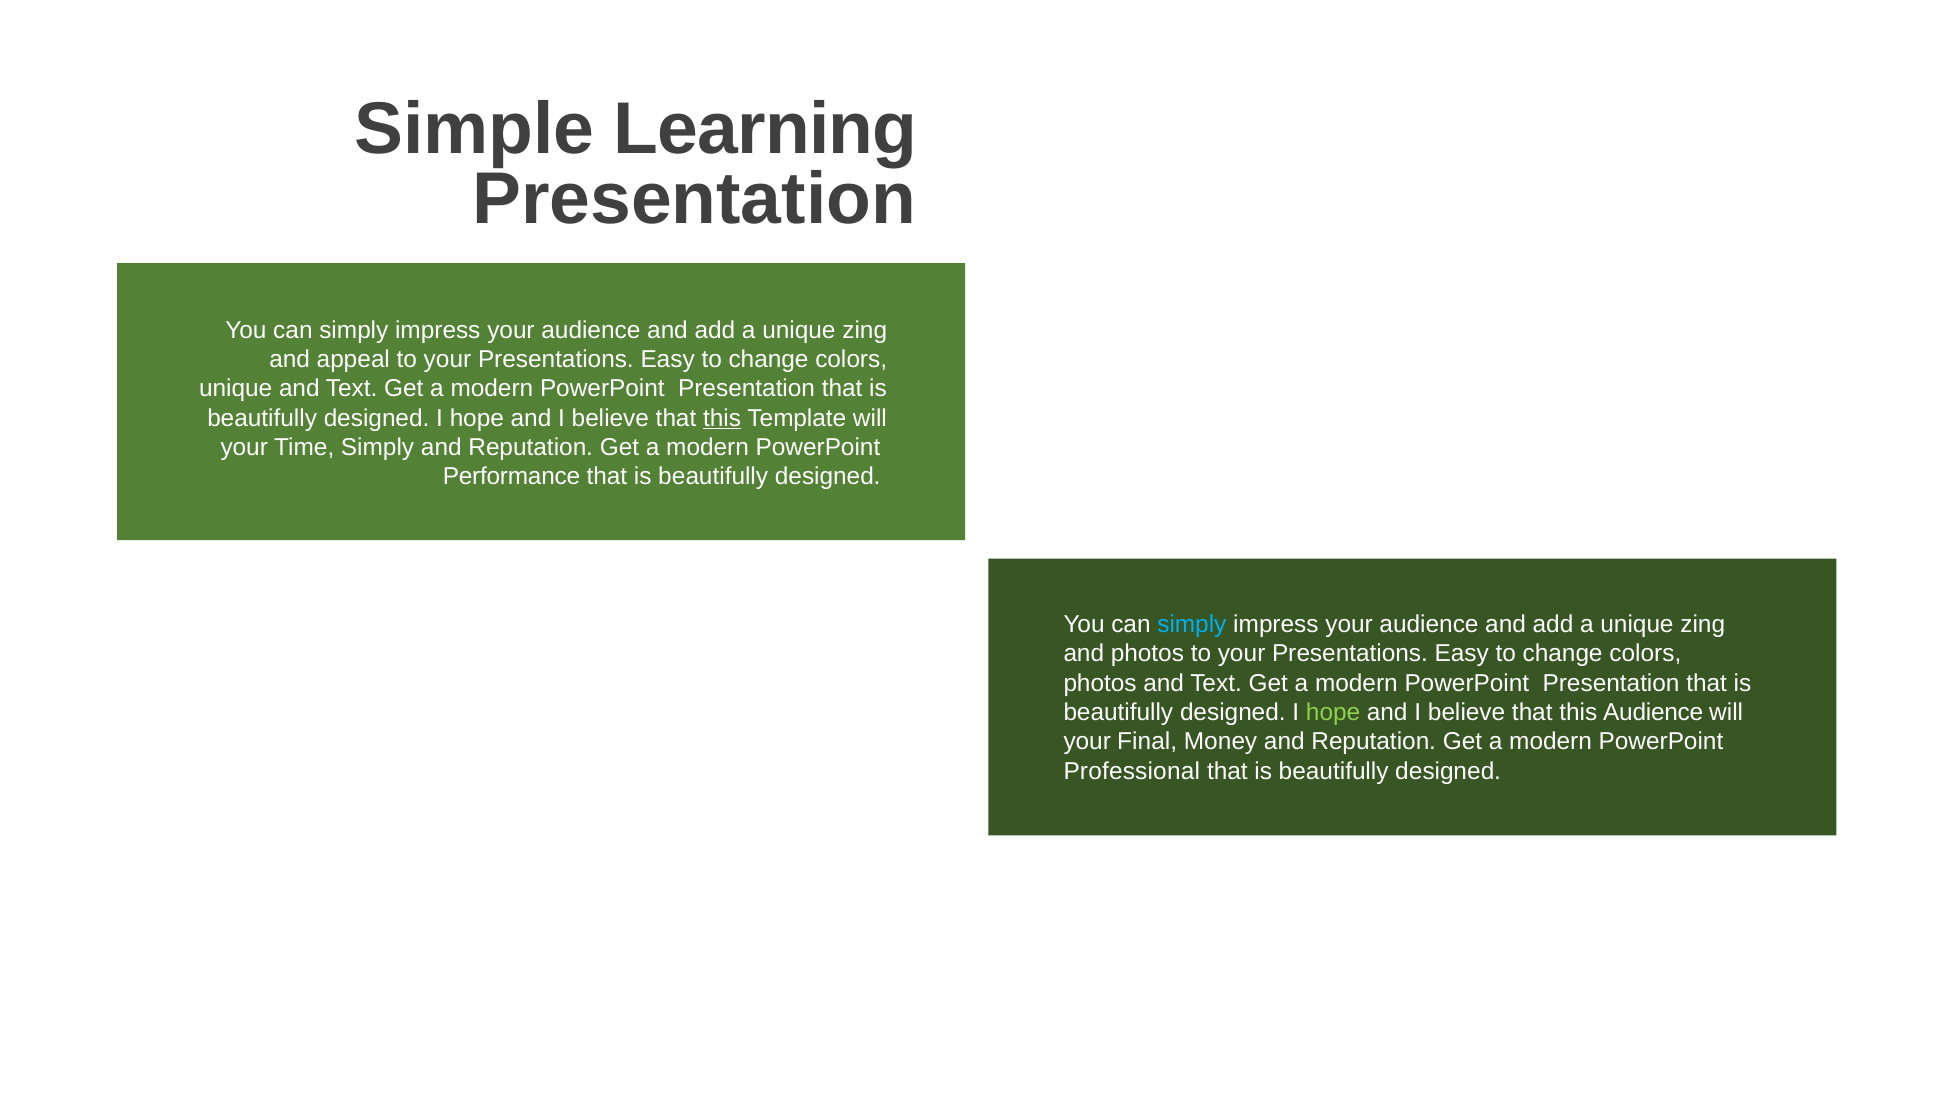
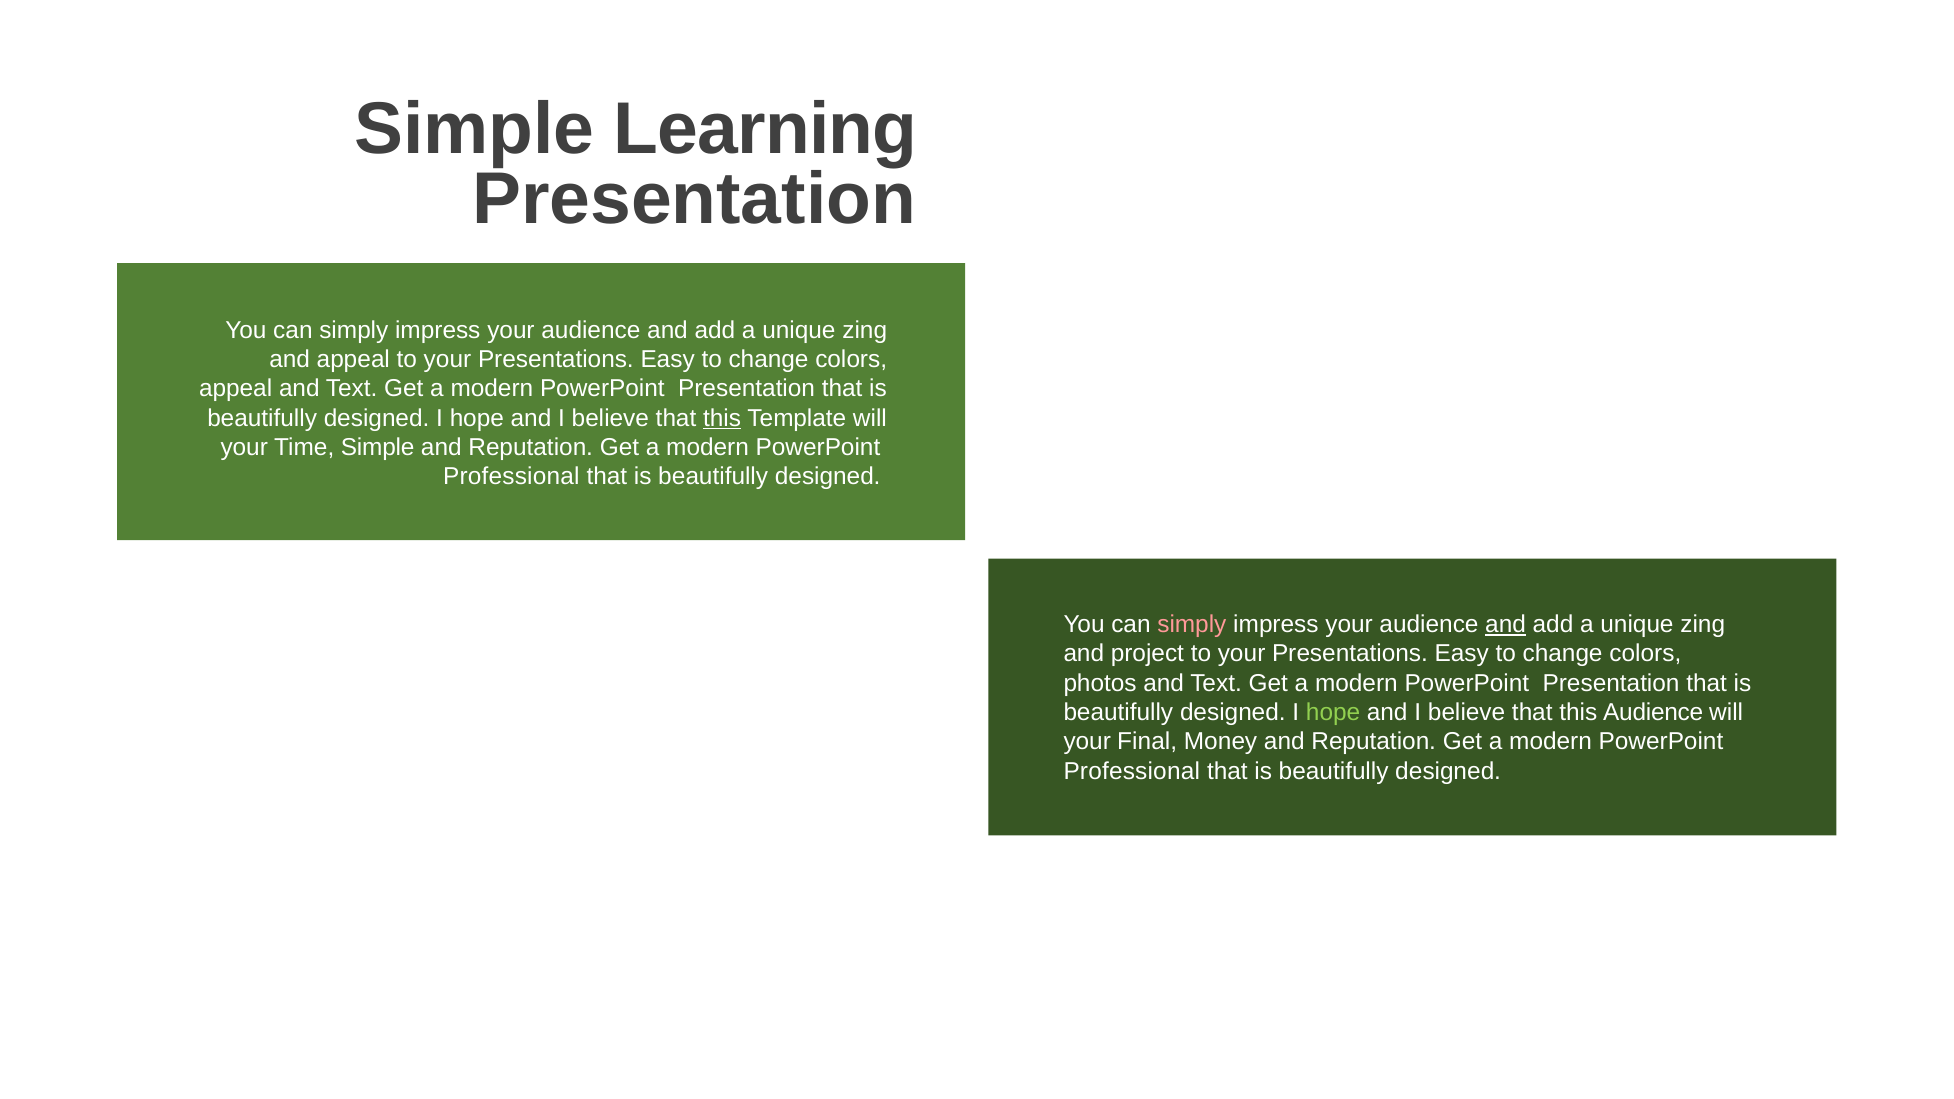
unique: unique -> appeal (236, 389)
Time Simply: Simply -> Simple (378, 448)
Performance: Performance -> Professional (511, 477)
simply colour: light blue -> pink (1192, 625)
and underline: none -> present (1506, 625)
and photos: photos -> project (1147, 654)
